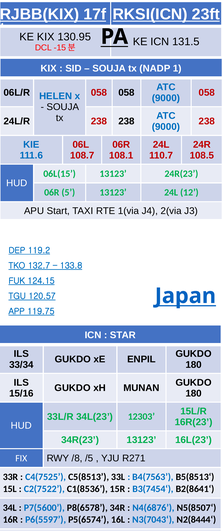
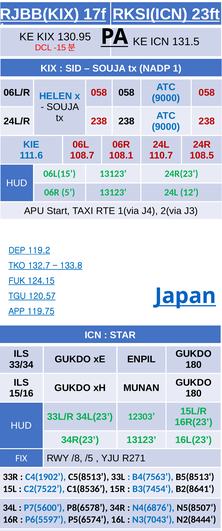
C4(7525: C4(7525 -> C4(1902 (46, 477)
